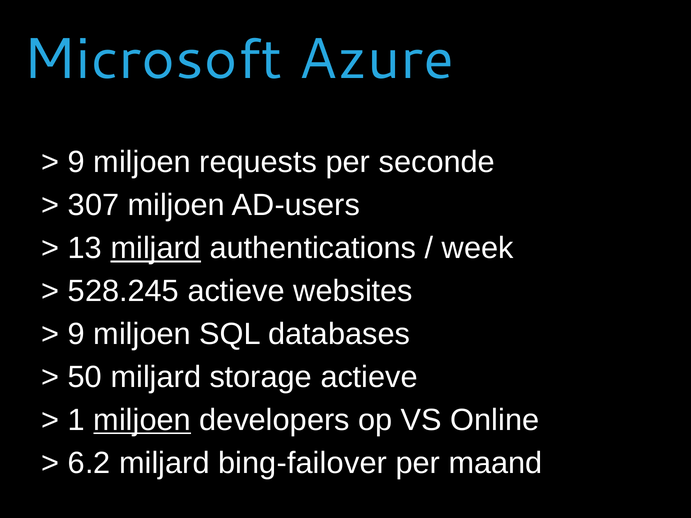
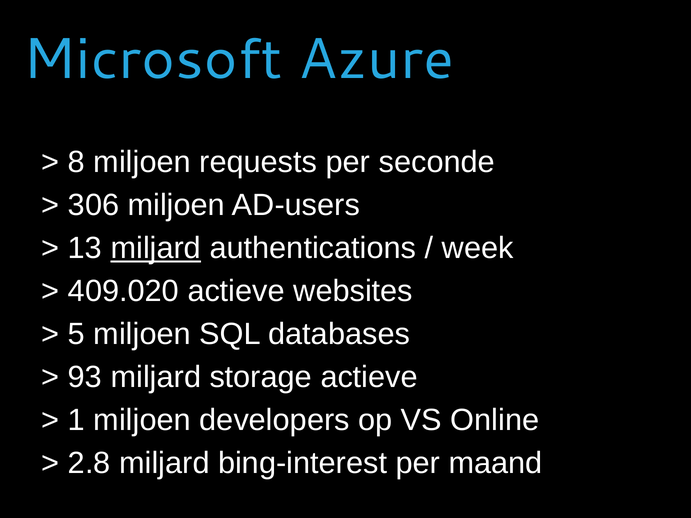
9: 9 -> 8 (76, 162)
307: 307 -> 306 (94, 205)
528.245: 528.245 -> 409.020 (123, 291)
9: 9 -> 5 (76, 334)
50: 50 -> 93 (85, 377)
miljoen underline: present -> none (142, 420)
6.2: 6.2 -> 2.8 (89, 463)
bing-failover: bing-failover -> bing-interest (303, 463)
